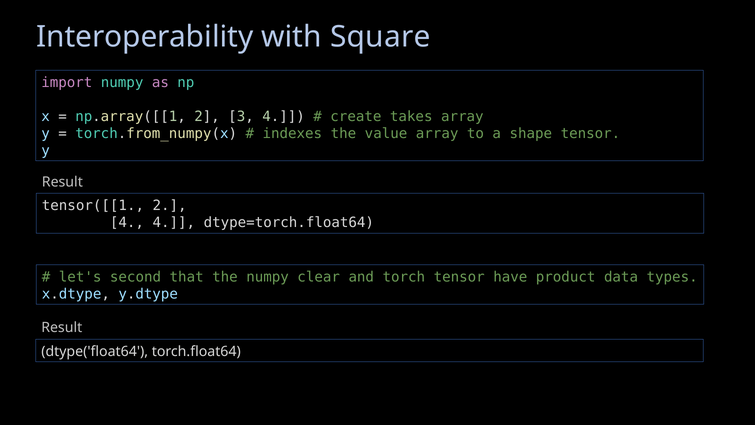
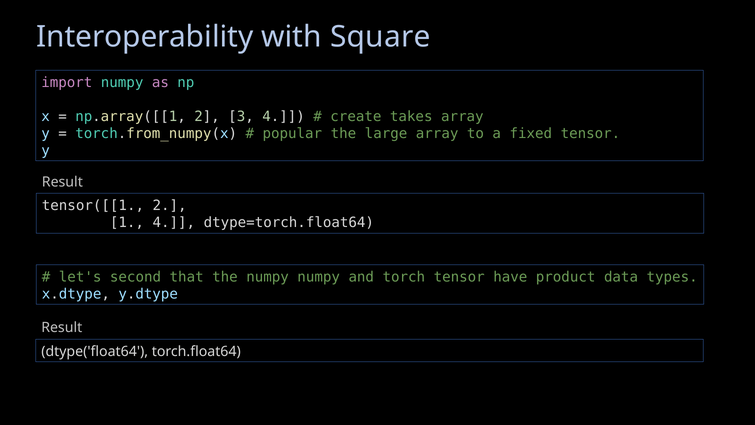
indexes: indexes -> popular (292, 134)
value: value -> large (386, 134)
shape: shape -> fixed (531, 134)
4: 4 -> 1 (127, 223)
numpy clear: clear -> numpy (319, 277)
